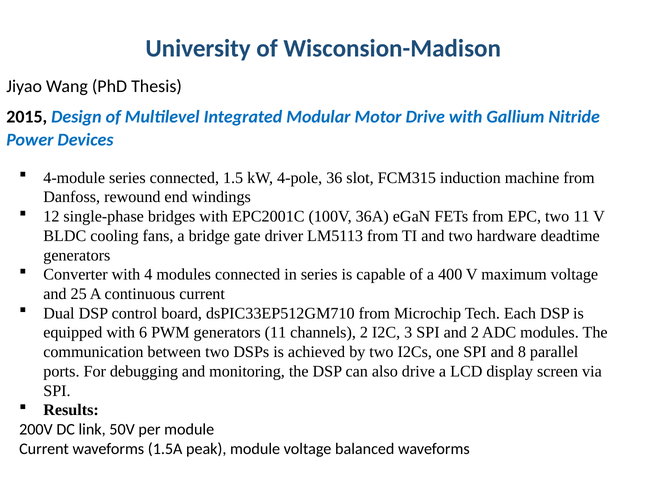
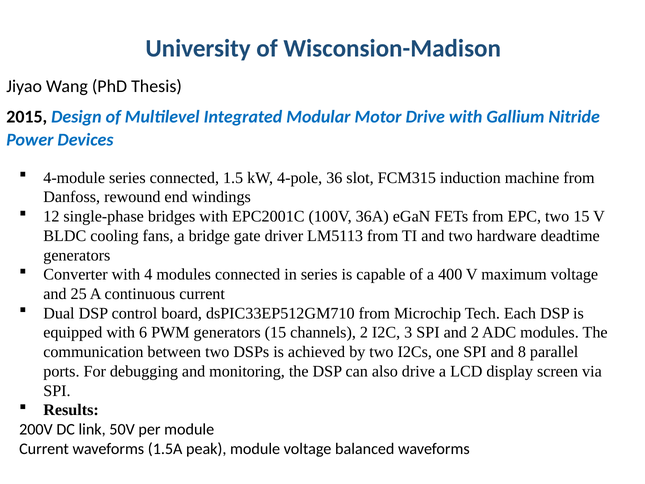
two 11: 11 -> 15 (581, 216)
generators 11: 11 -> 15 (275, 332)
